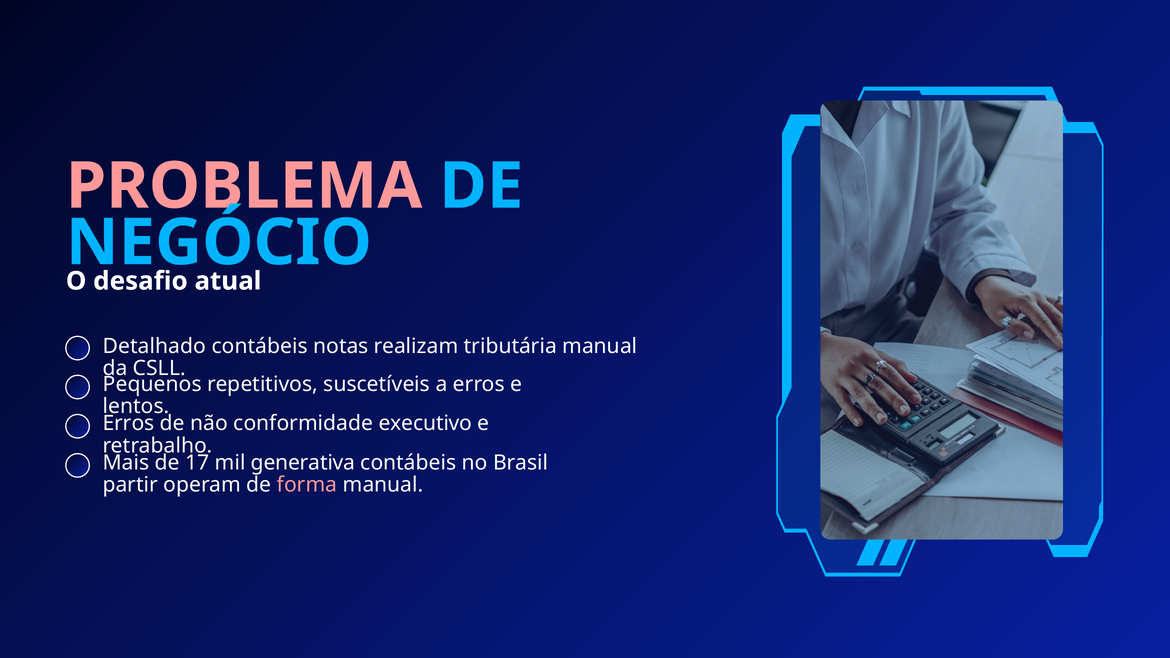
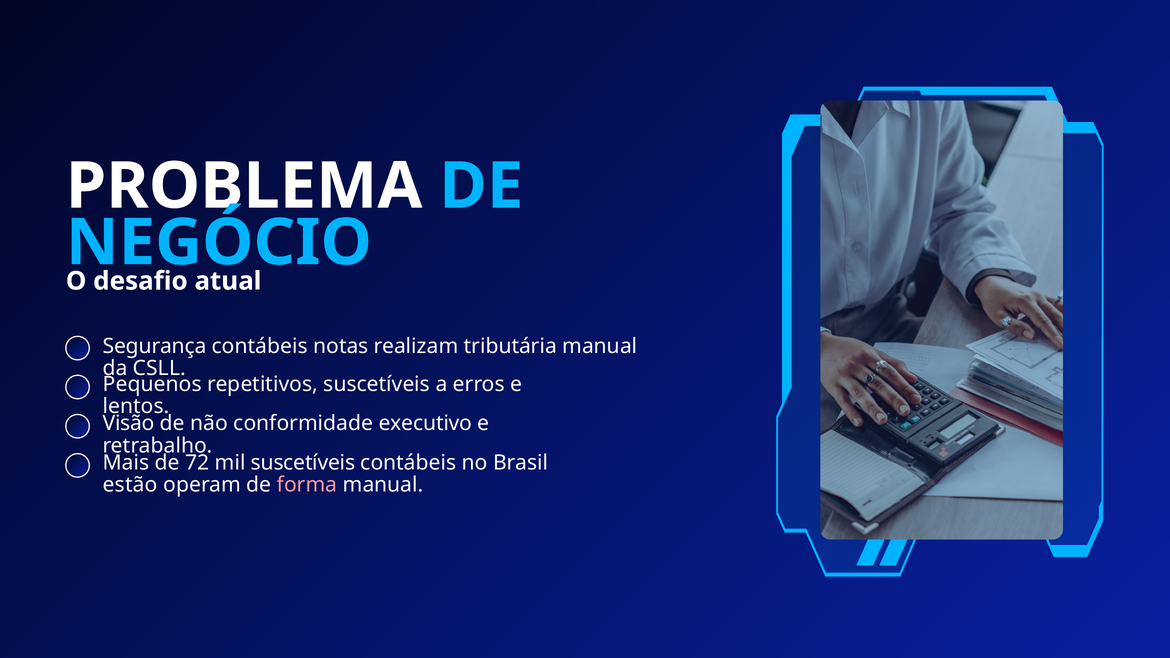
PROBLEMA colour: pink -> white (244, 186)
Detalhado: Detalhado -> Segurança (155, 346)
Erros: Erros -> Visão (129, 424)
17: 17 -> 72 (197, 463)
mil generativa: generativa -> suscetíveis (303, 463)
partir: partir -> estão (130, 485)
